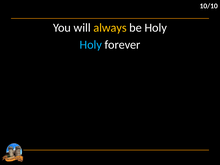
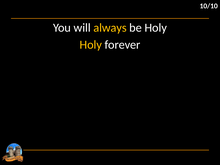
Holy colour: light blue -> yellow (91, 45)
